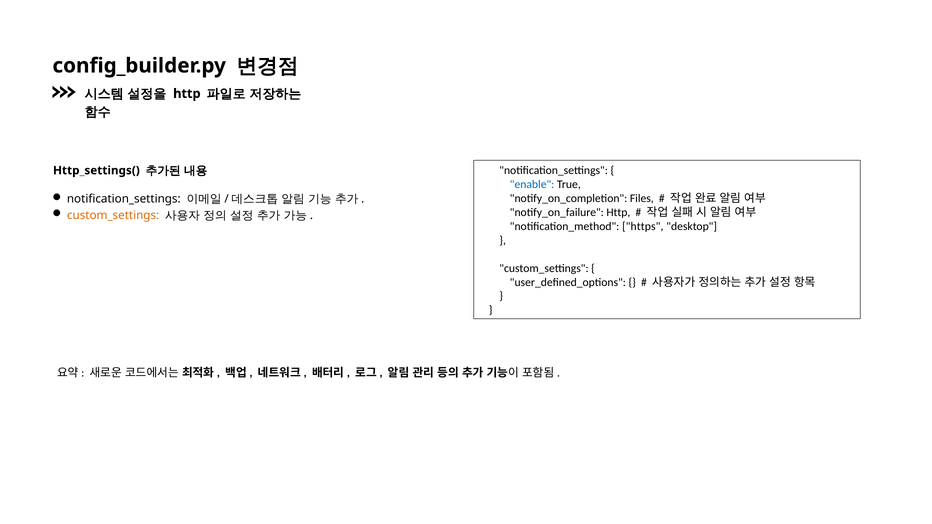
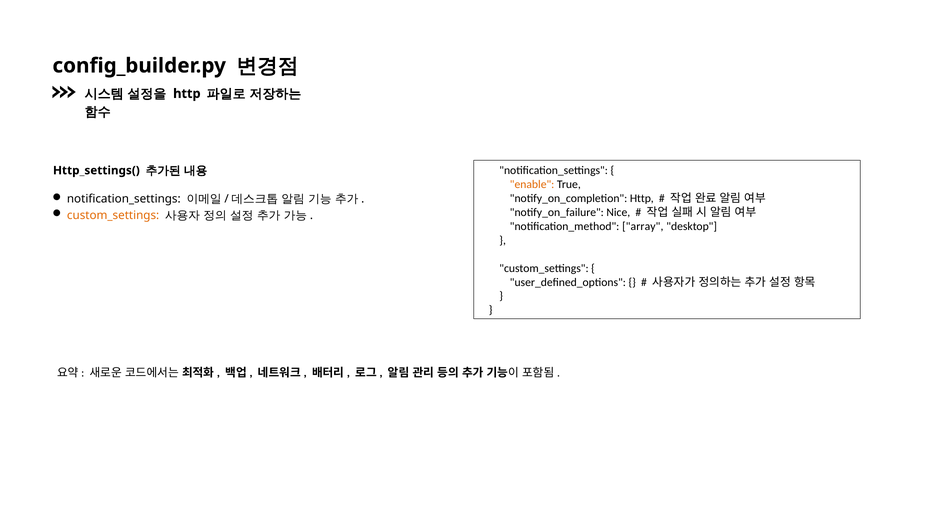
enable colour: blue -> orange (532, 184)
notify_on_completion Files: Files -> Http (642, 198)
notify_on_failure Http: Http -> Nice (618, 212)
https: https -> array (643, 226)
